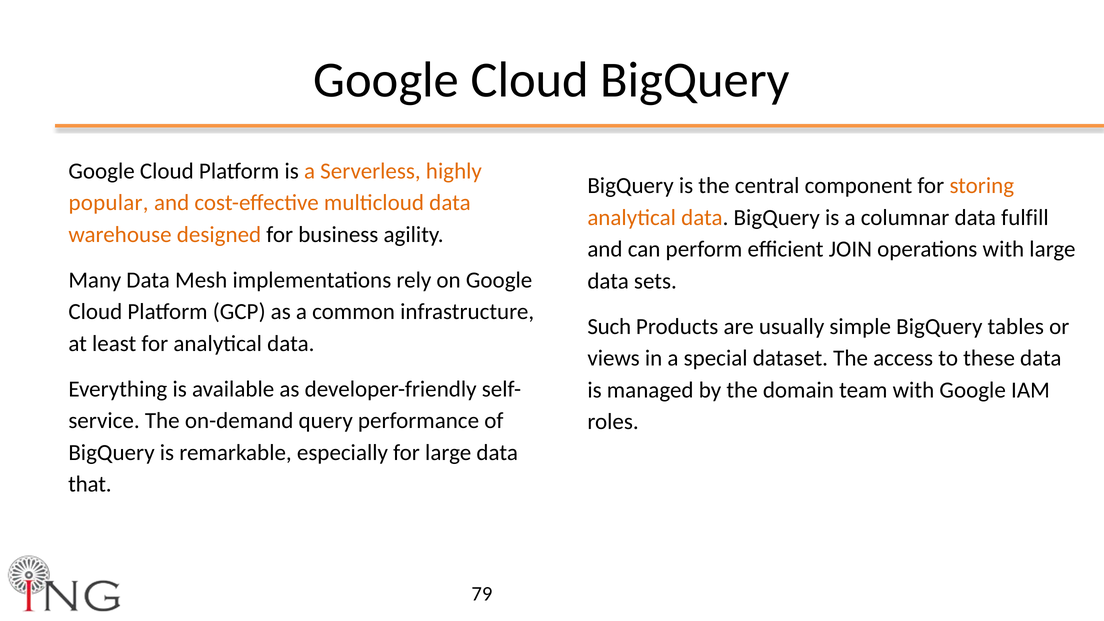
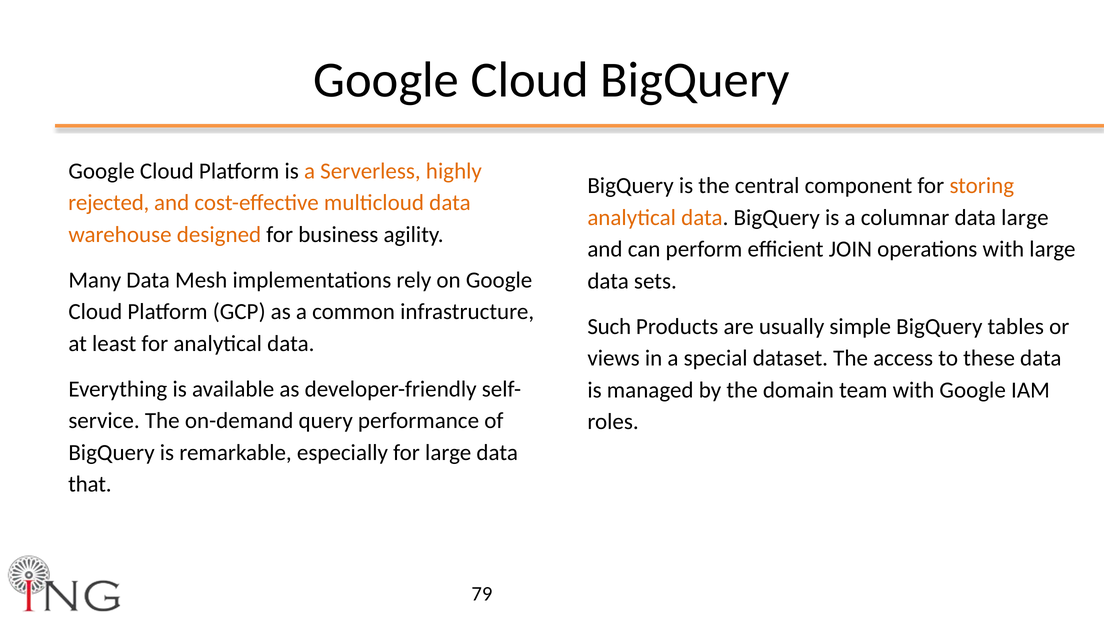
popular: popular -> rejected (109, 203)
data fulfill: fulfill -> large (1025, 218)
